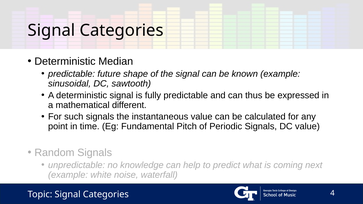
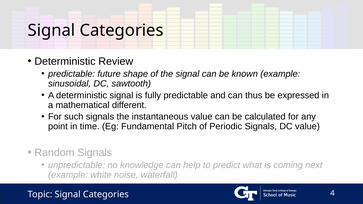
Median: Median -> Review (116, 61)
